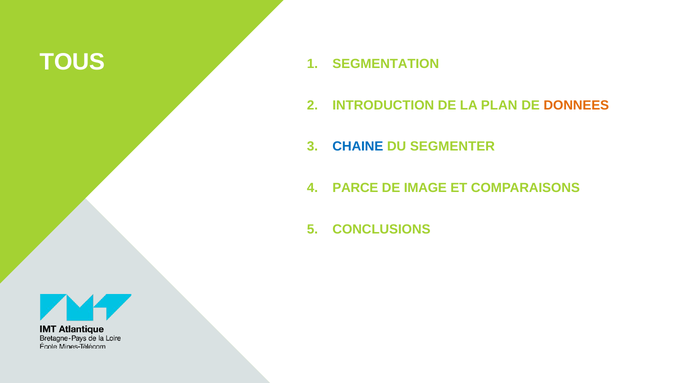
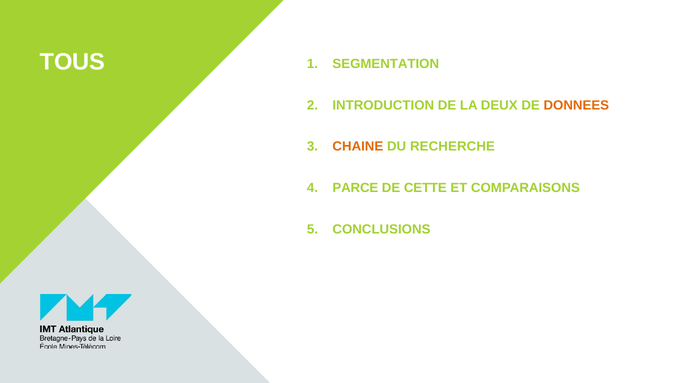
PLAN: PLAN -> DEUX (499, 105)
CHAINE colour: blue -> orange (358, 147)
SEGMENTER: SEGMENTER -> RECHERCHE (452, 147)
IMAGE: IMAGE -> CETTE (425, 188)
